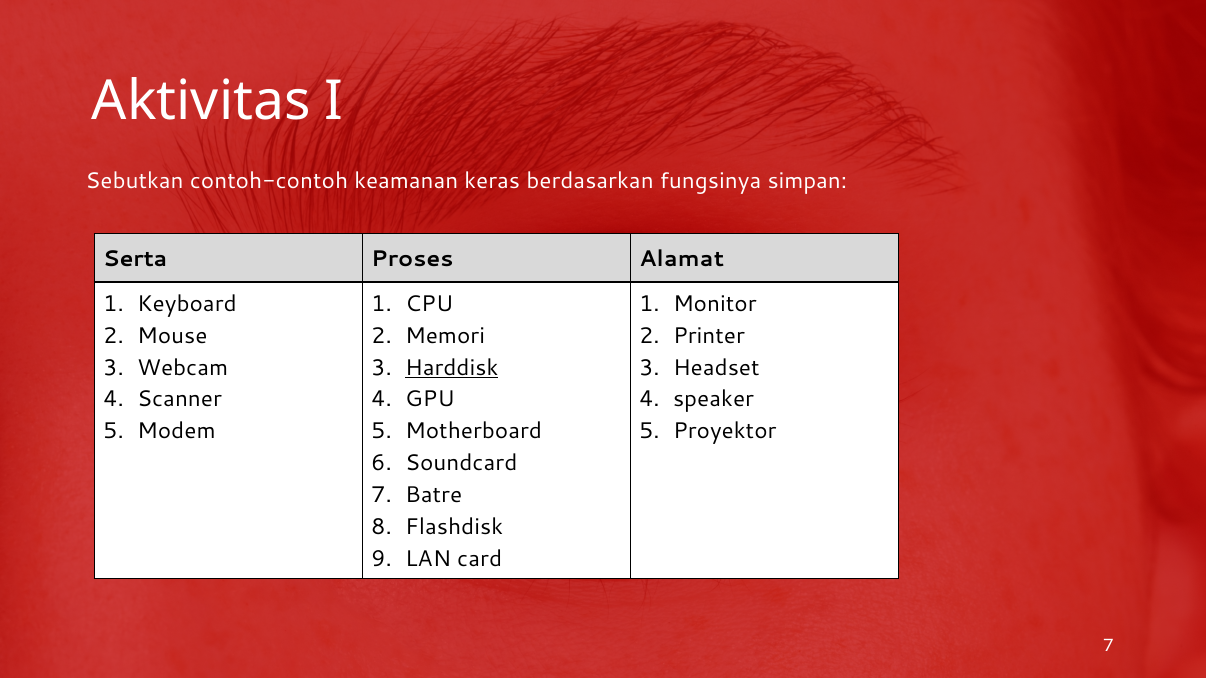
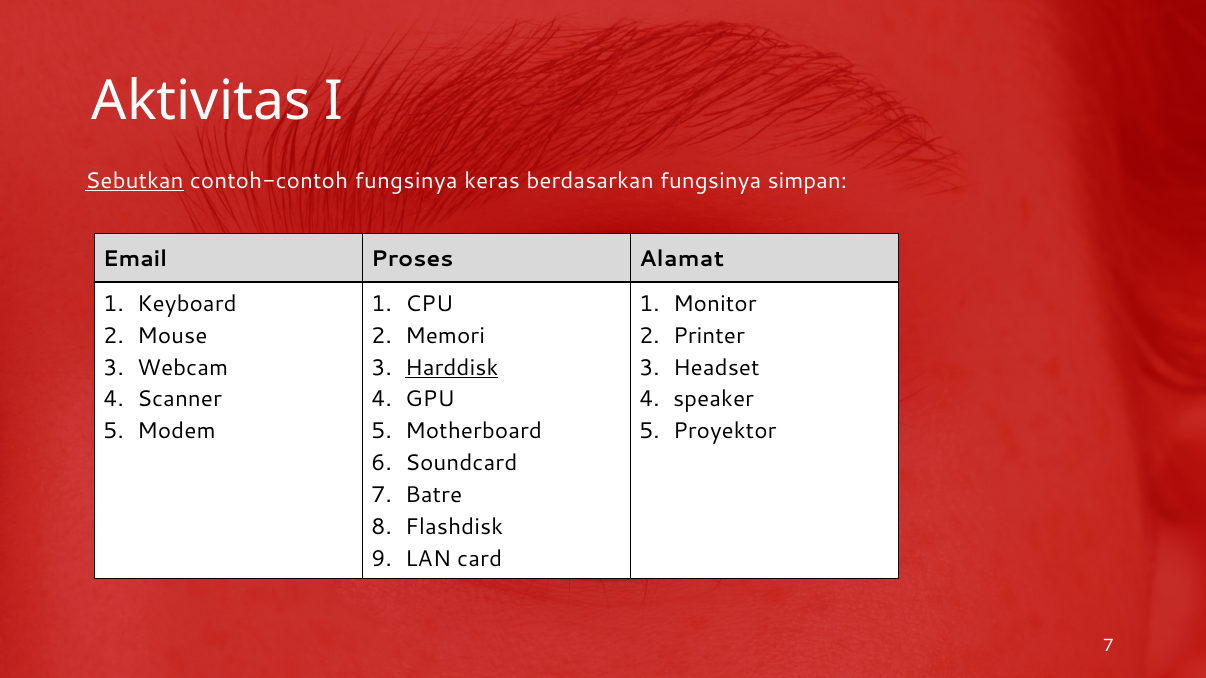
Sebutkan underline: none -> present (135, 181)
contoh-contoh keamanan: keamanan -> fungsinya (406, 181)
Serta: Serta -> Email (135, 259)
